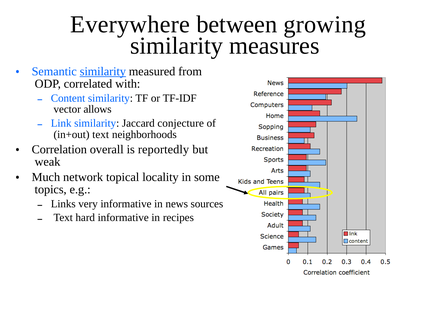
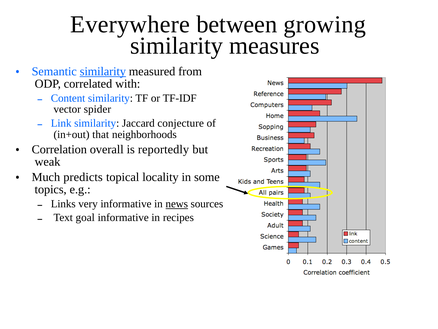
allows: allows -> spider (97, 109)
in+out text: text -> that (101, 134)
network: network -> predicts (83, 177)
news underline: none -> present (177, 204)
hard: hard -> goal (85, 217)
